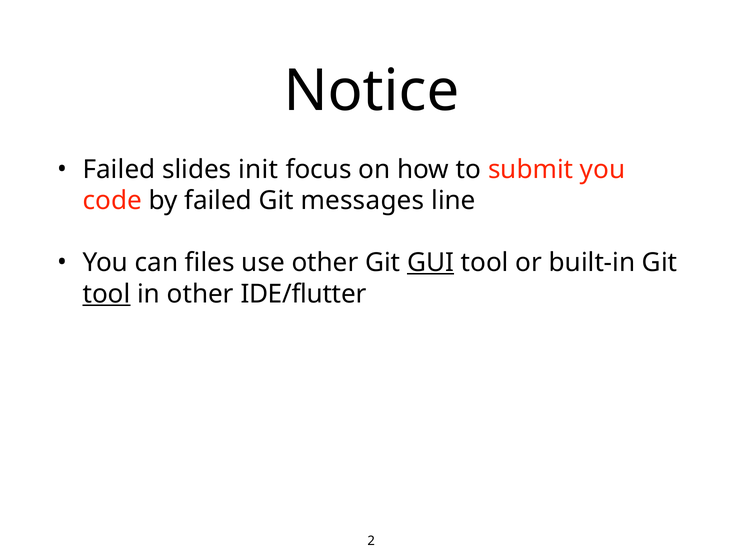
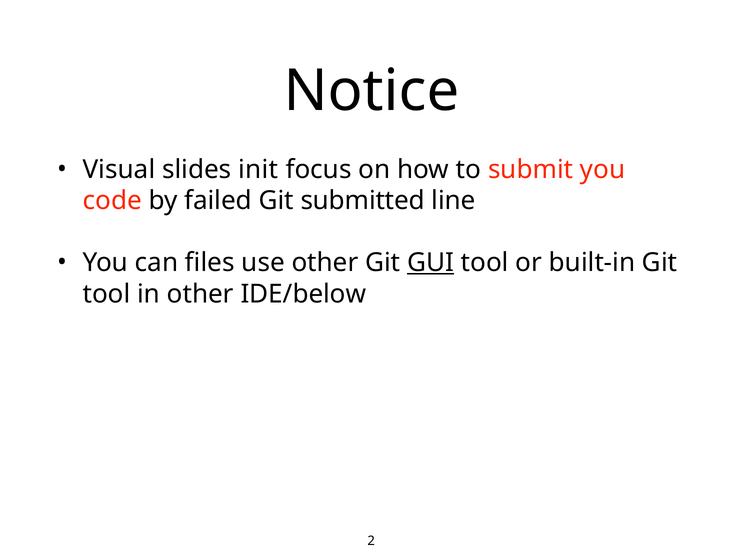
Failed: Failed -> Visual (119, 169)
messages: messages -> submitted (363, 200)
tool underline: present -> none (107, 294)
IDE/flutter: IDE/flutter -> IDE/below (303, 294)
